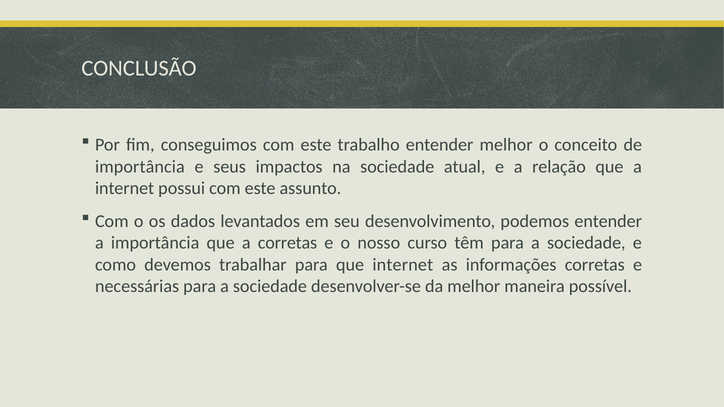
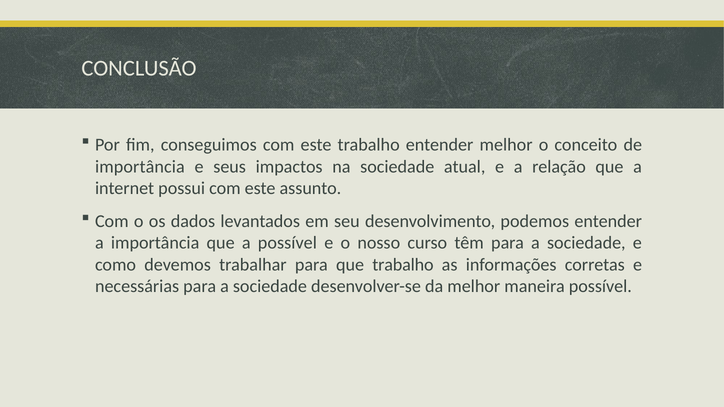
a corretas: corretas -> possível (287, 243)
que internet: internet -> trabalho (403, 265)
